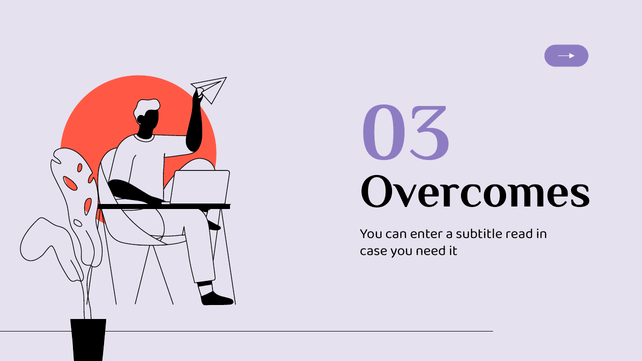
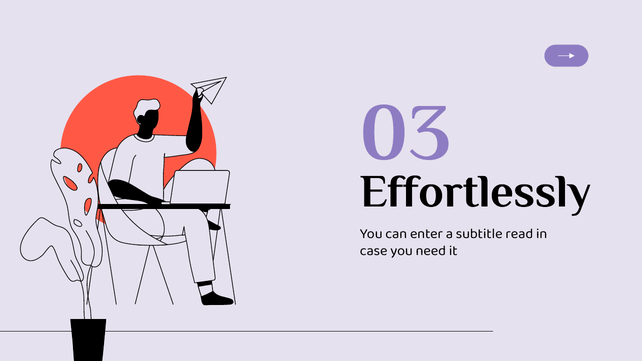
Overcomes: Overcomes -> Effortlessly (475, 191)
